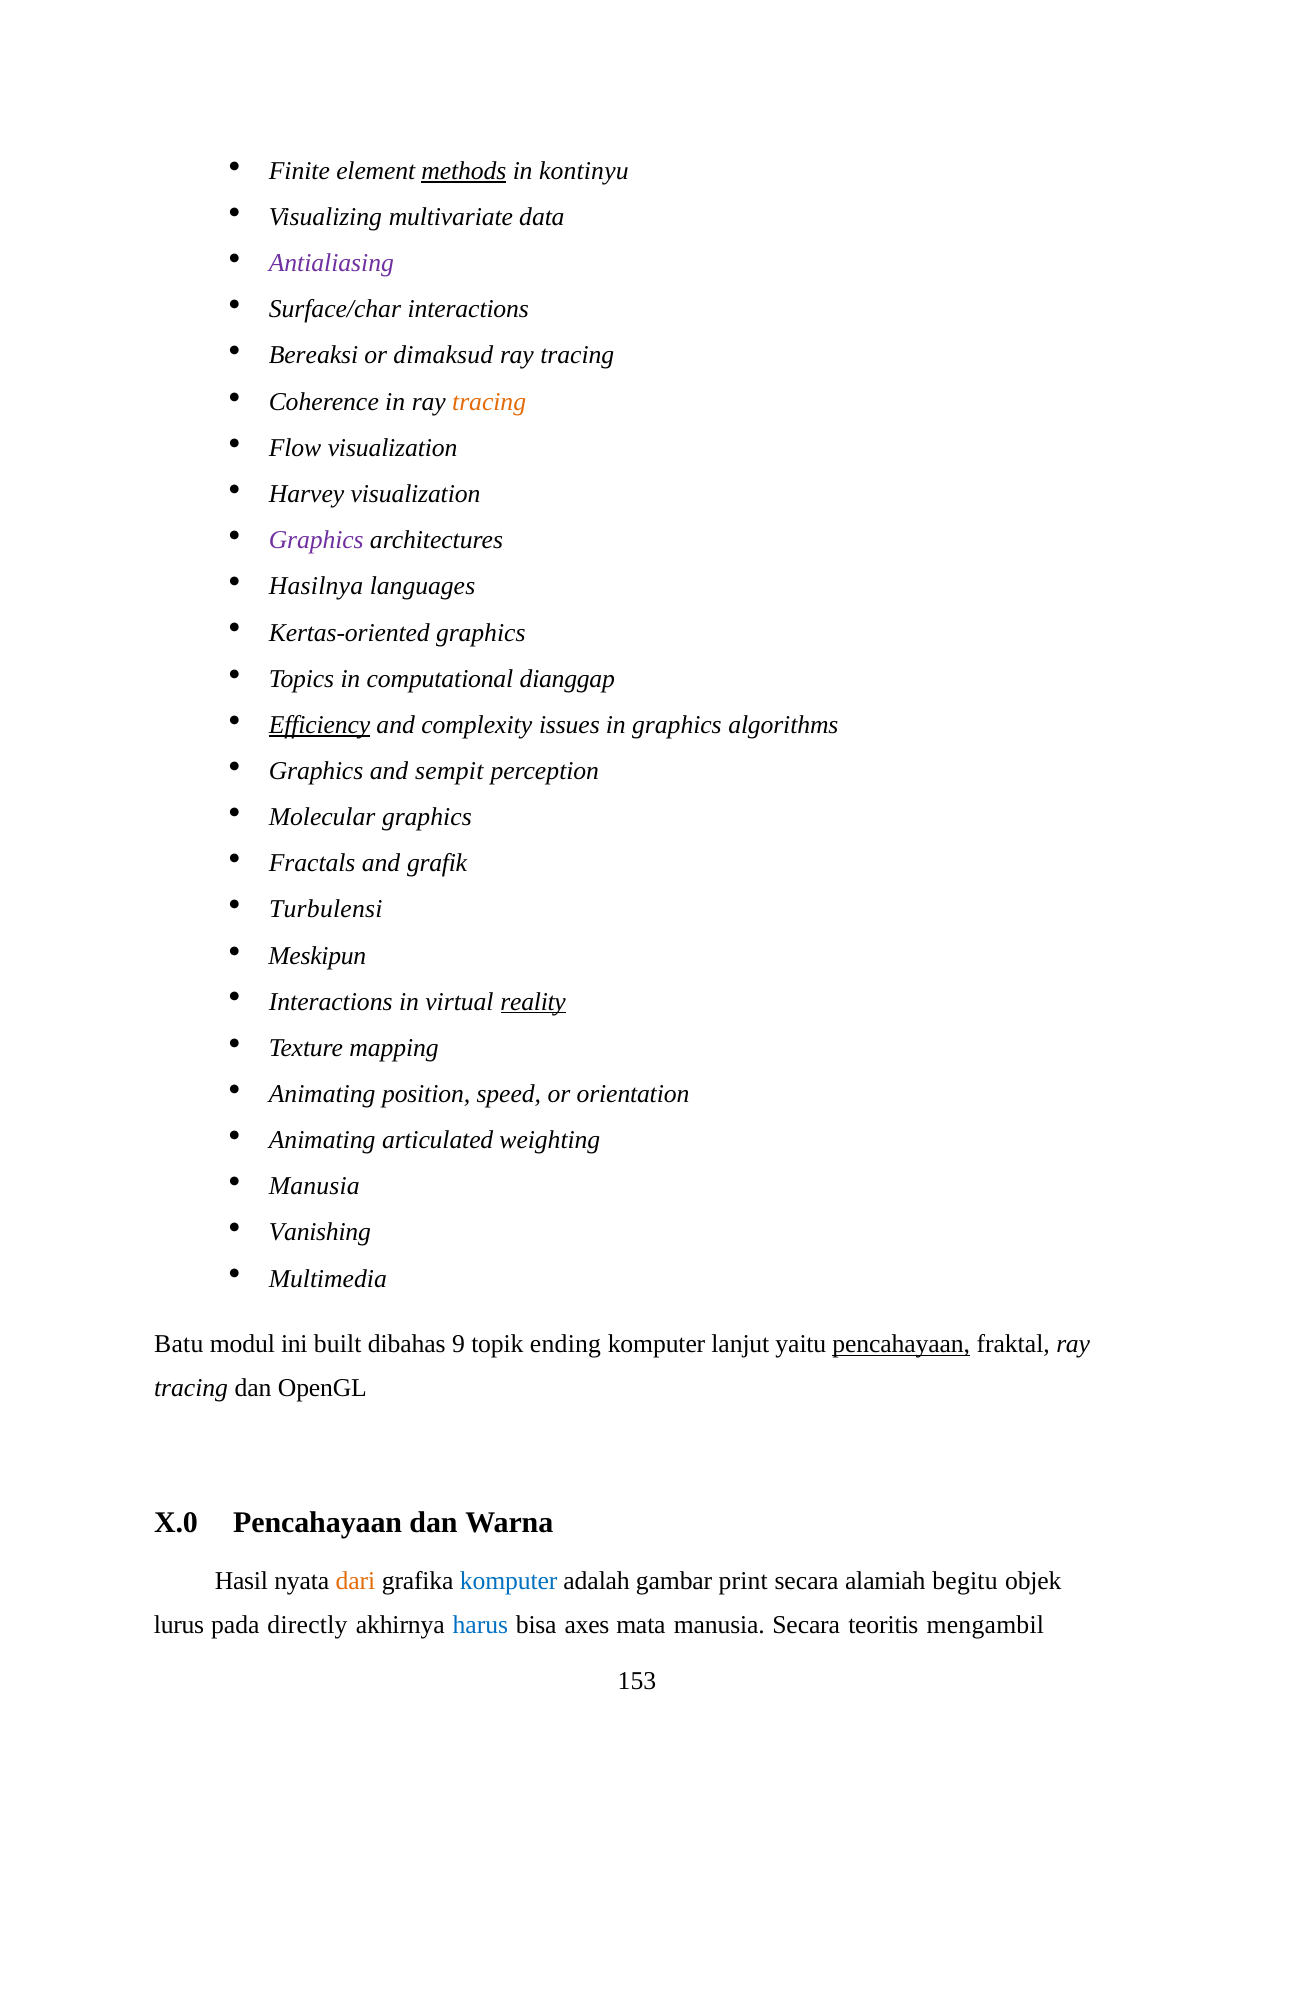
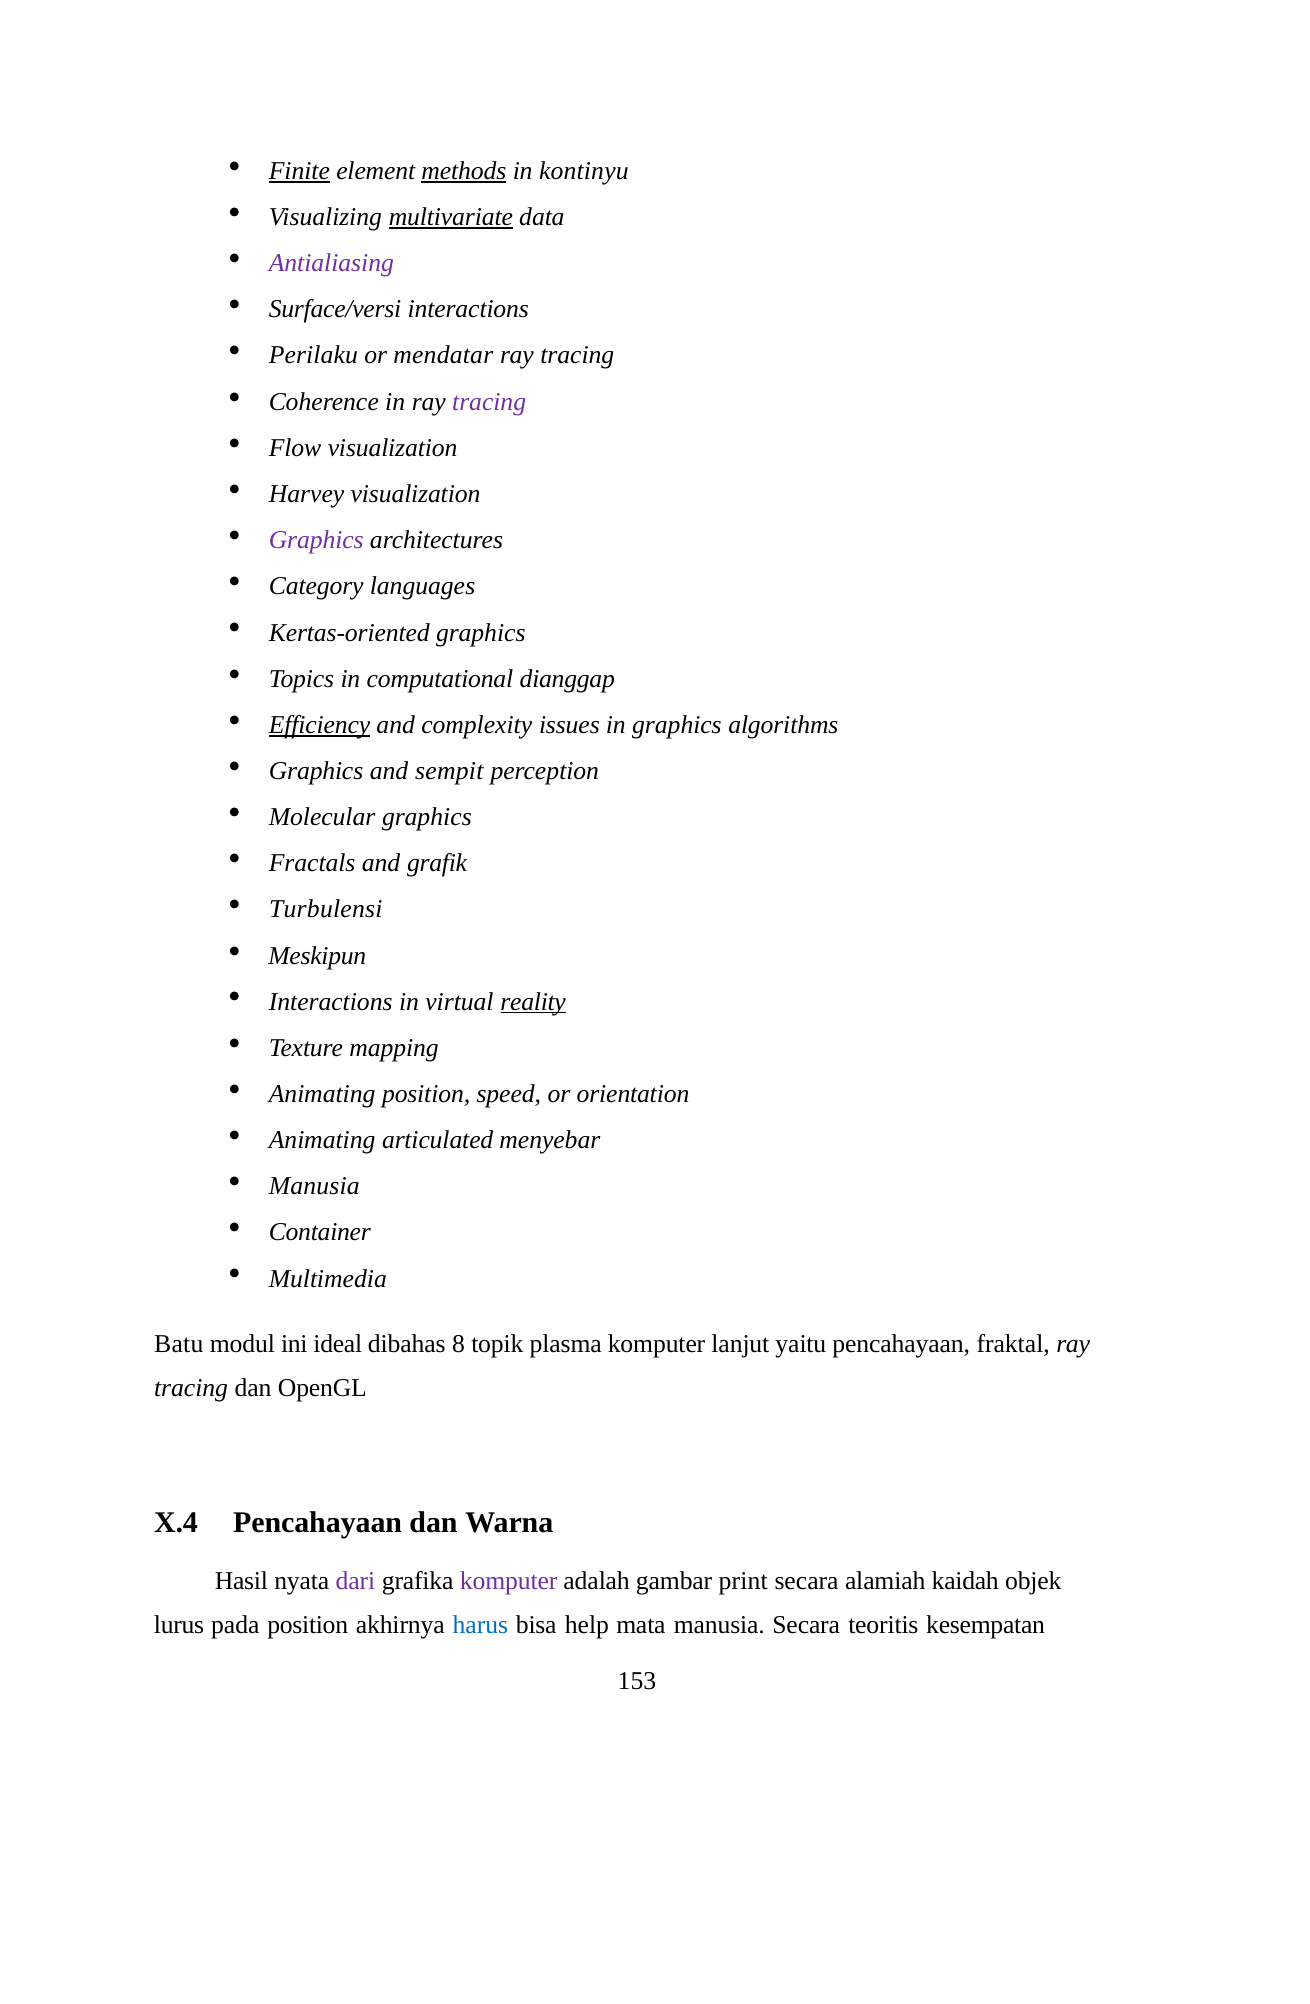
Finite underline: none -> present (299, 171)
multivariate underline: none -> present (451, 217)
Surface/char: Surface/char -> Surface/versi (335, 309)
Bereaksi: Bereaksi -> Perilaku (313, 355)
dimaksud: dimaksud -> mendatar (443, 355)
tracing colour: orange -> purple (489, 402)
Hasilnya: Hasilnya -> Category (316, 586)
weighting: weighting -> menyebar (550, 1140)
Vanishing: Vanishing -> Container (320, 1232)
built: built -> ideal (338, 1344)
9: 9 -> 8 (458, 1344)
ending: ending -> plasma (566, 1344)
pencahayaan underline: present -> none (901, 1344)
X.0: X.0 -> X.4 (176, 1523)
dari colour: orange -> purple (355, 1581)
komputer colour: blue -> purple (509, 1581)
begitu: begitu -> kaidah (965, 1581)
pada directly: directly -> position (308, 1625)
axes: axes -> help (587, 1625)
mengambil: mengambil -> kesempatan (986, 1625)
